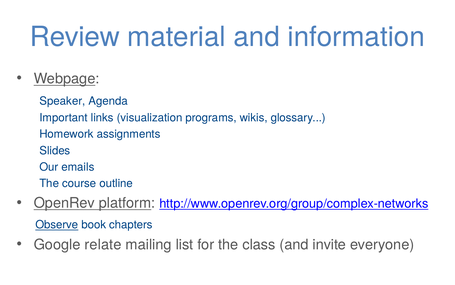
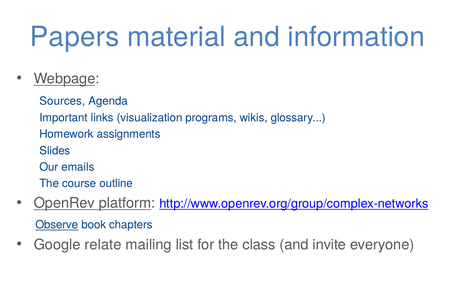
Review: Review -> Papers (75, 37)
Speaker: Speaker -> Sources (62, 101)
